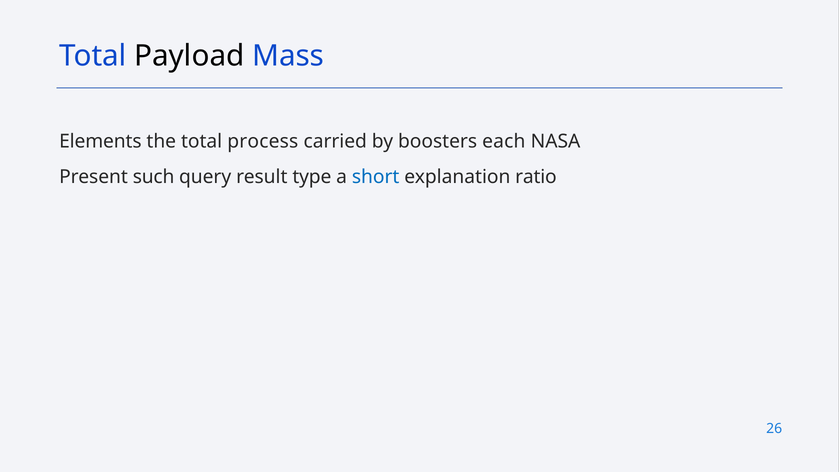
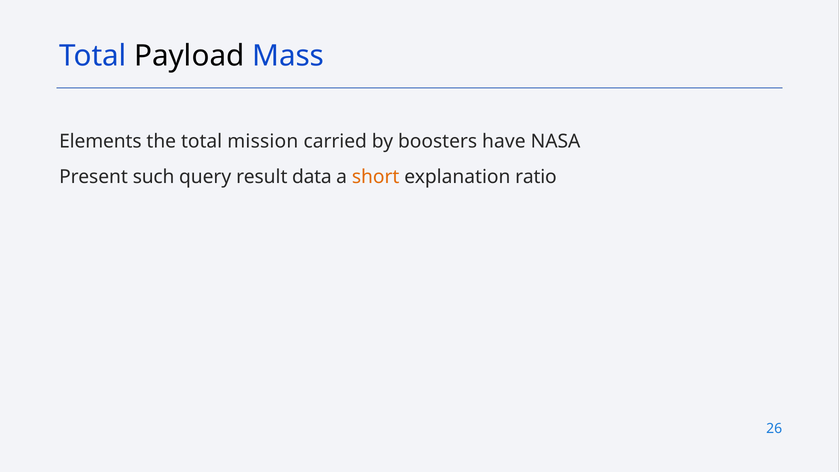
process: process -> mission (263, 142)
each: each -> have (504, 142)
type: type -> data (312, 177)
short colour: blue -> orange (376, 177)
